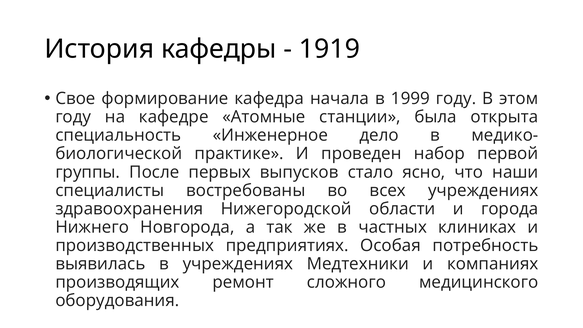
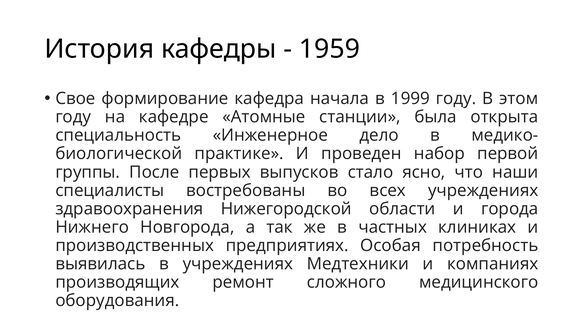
1919: 1919 -> 1959 (330, 49)
